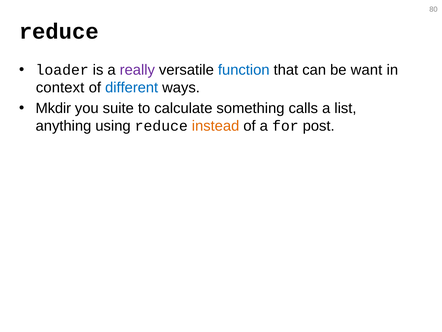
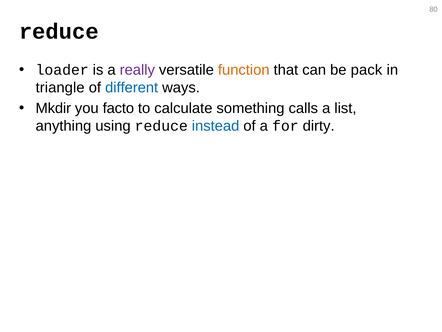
function colour: blue -> orange (244, 70)
want: want -> pack (366, 70)
context: context -> triangle (60, 88)
suite: suite -> facto (118, 108)
instead colour: orange -> blue (216, 126)
post: post -> dirty (319, 126)
